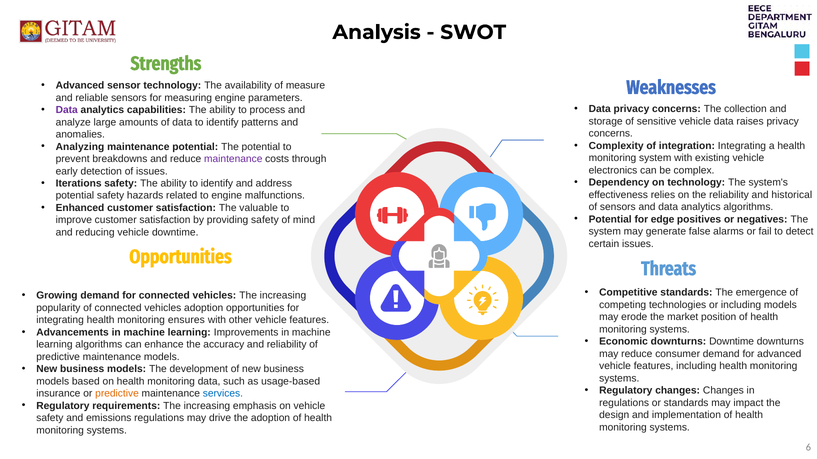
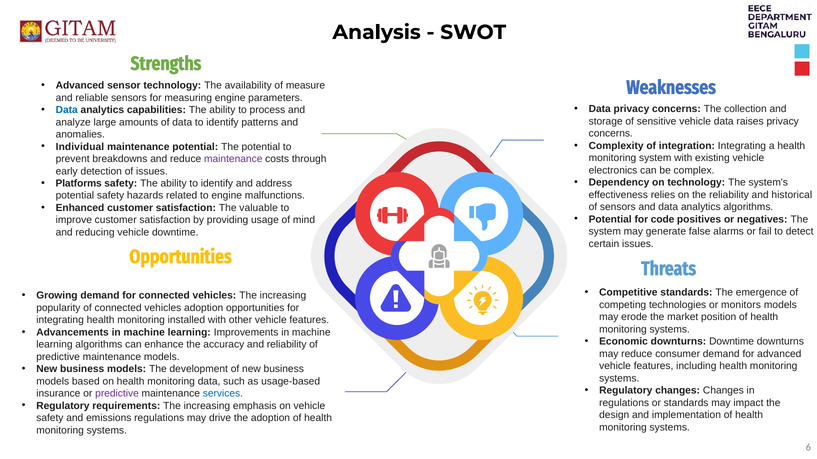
Data colour: purple -> blue (67, 110)
Analyzing: Analyzing -> Individual (80, 147)
Iterations: Iterations -> Platforms (79, 184)
edge: edge -> code (663, 219)
providing safety: safety -> usage (265, 220)
or including: including -> monitors (741, 305)
ensures: ensures -> installed (186, 320)
predictive colour: orange -> purple (117, 394)
